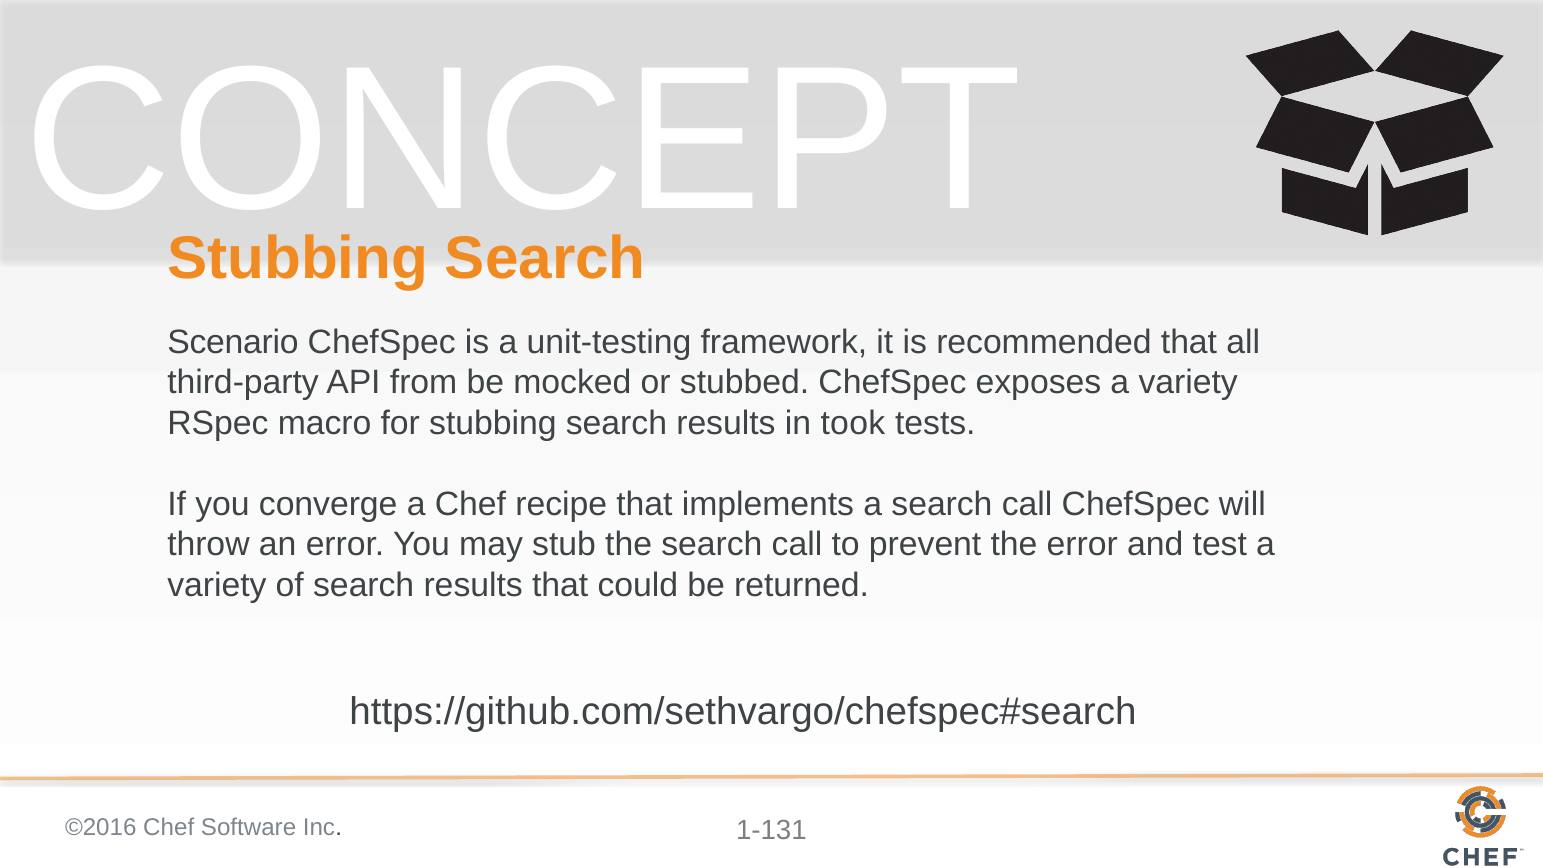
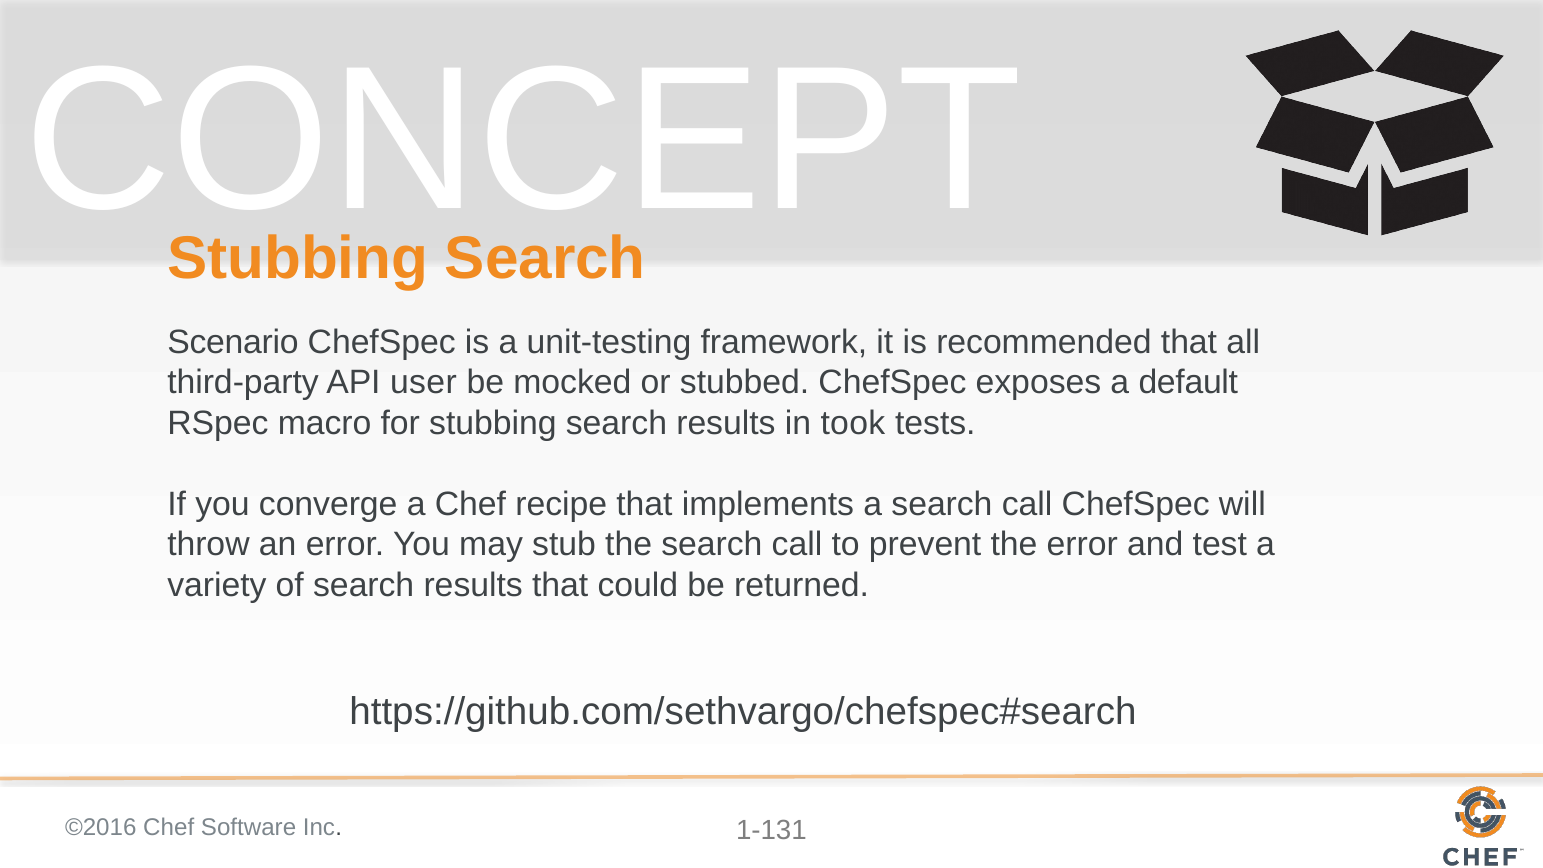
from: from -> user (423, 382)
exposes a variety: variety -> default (1188, 382)
